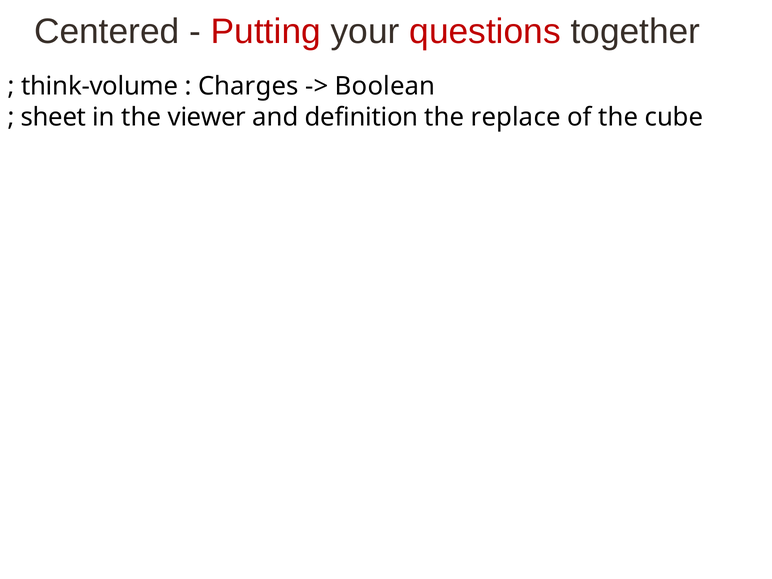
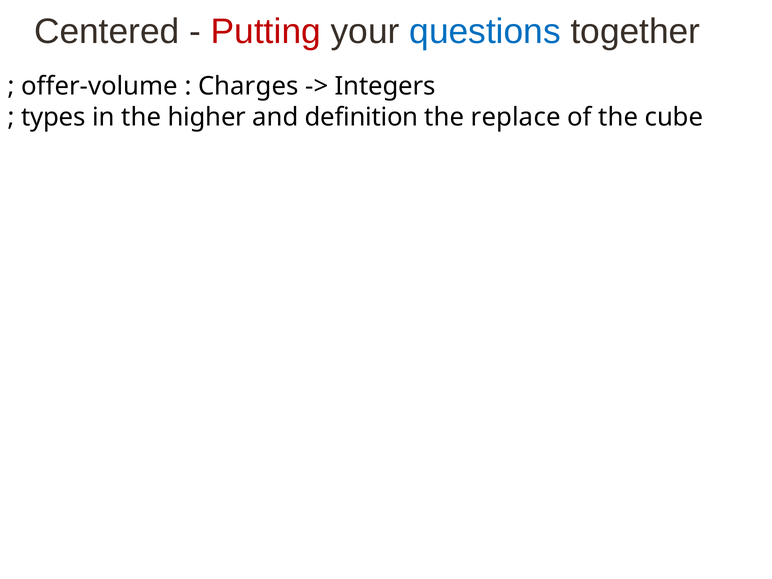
questions colour: red -> blue (485, 32)
think-volume: think-volume -> offer-volume (100, 86)
Boolean: Boolean -> Integers (385, 86)
sheet: sheet -> types (53, 117)
viewer: viewer -> higher (207, 117)
